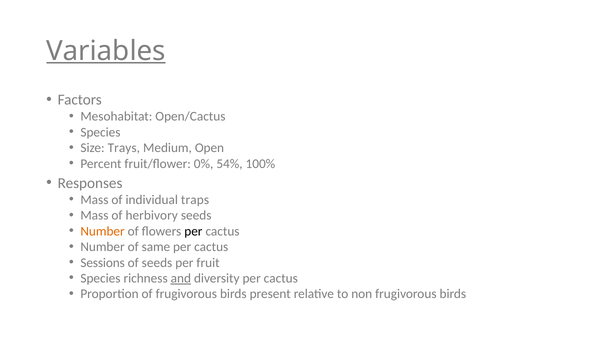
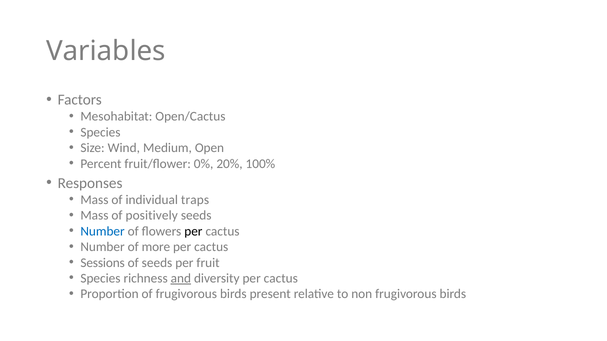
Variables underline: present -> none (106, 51)
Trays: Trays -> Wind (124, 148)
54%: 54% -> 20% (229, 164)
herbivory: herbivory -> positively (152, 216)
Number colour: orange -> blue (103, 232)
same: same -> more (156, 247)
